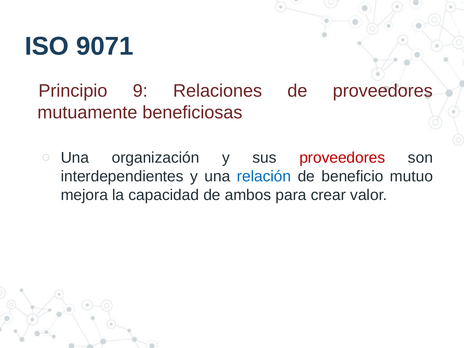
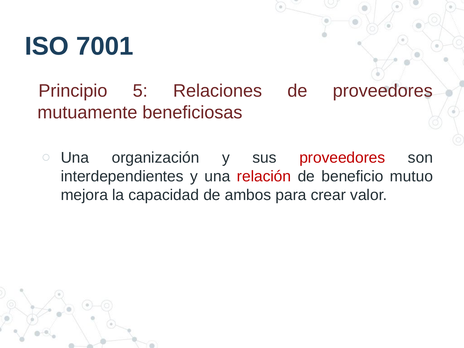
9071: 9071 -> 7001 (105, 46)
9: 9 -> 5 (140, 91)
relación colour: blue -> red (264, 176)
